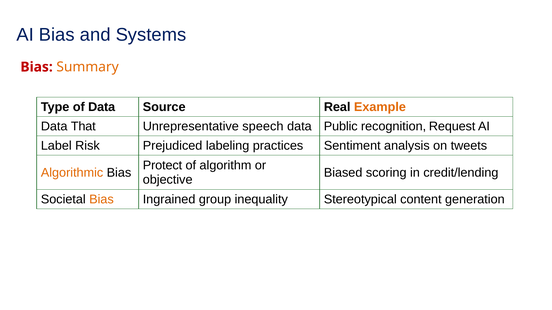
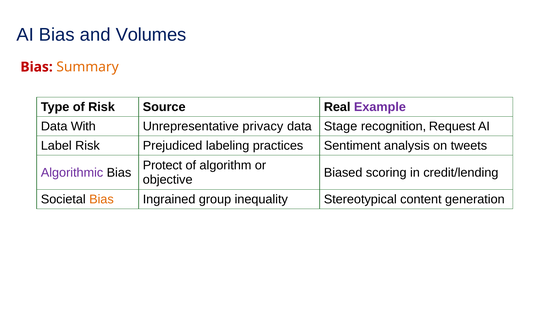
Systems: Systems -> Volumes (151, 35)
of Data: Data -> Risk (102, 107)
Example colour: orange -> purple (380, 107)
That: That -> With (83, 127)
speech: speech -> privacy (263, 127)
Public: Public -> Stage (341, 127)
Algorithmic colour: orange -> purple (72, 173)
